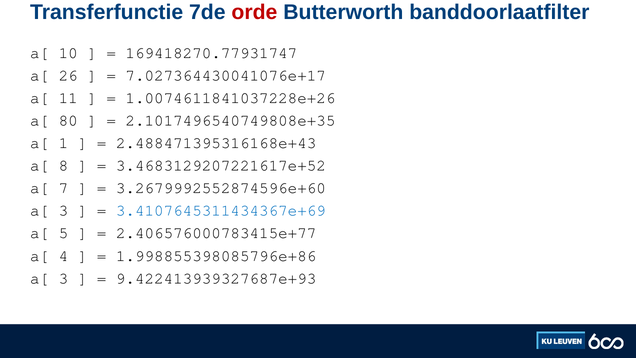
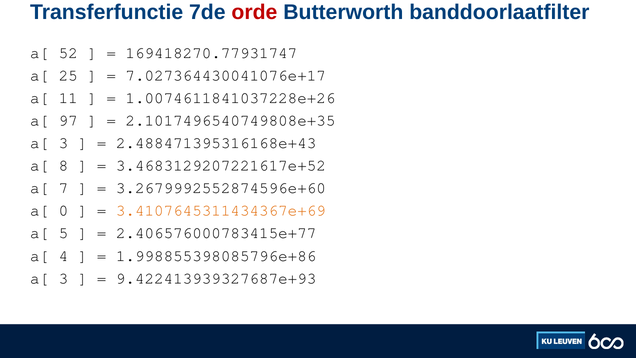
10: 10 -> 52 (68, 53)
26: 26 -> 25 (68, 75)
80: 80 -> 97 (68, 120)
1: 1 -> 3 (63, 143)
3: 3 -> 0 (63, 211)
3.4107645311434367e+69 colour: blue -> orange (221, 211)
